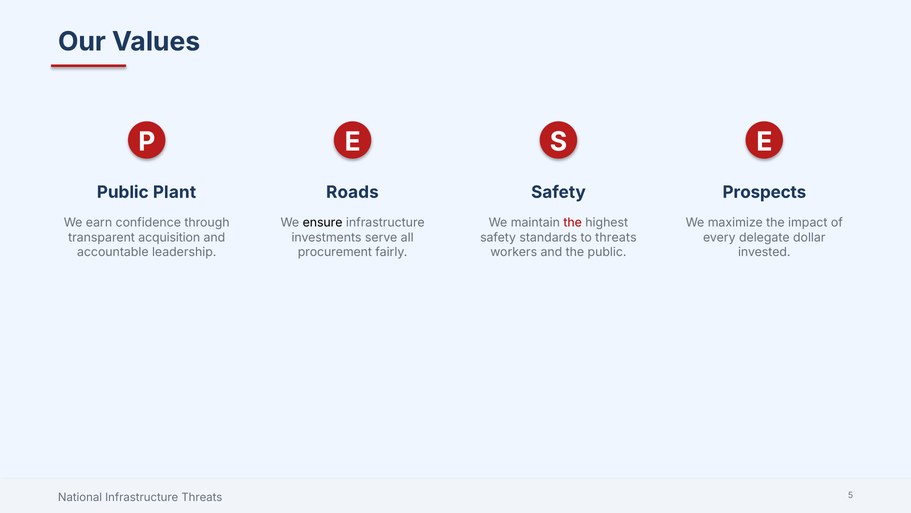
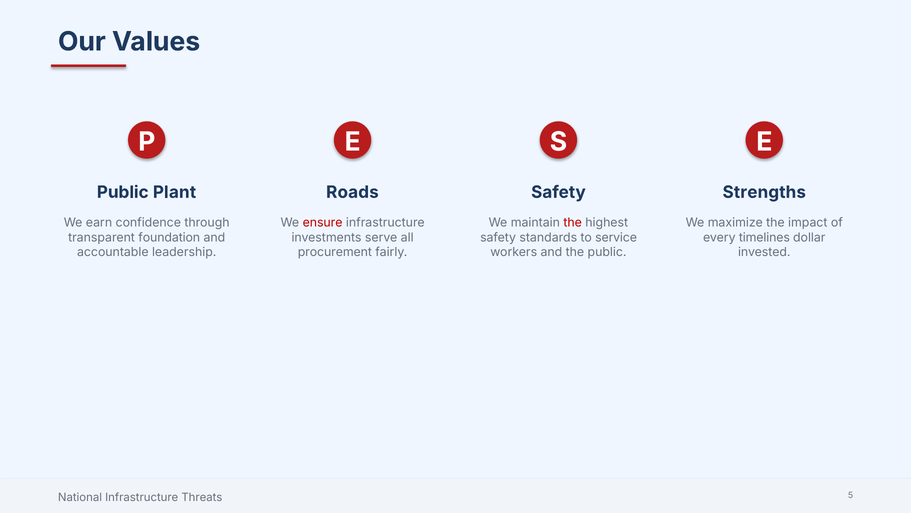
Prospects: Prospects -> Strengths (764, 192)
ensure colour: black -> red (323, 222)
acquisition: acquisition -> foundation (169, 237)
to threats: threats -> service (616, 237)
delegate: delegate -> timelines (764, 237)
